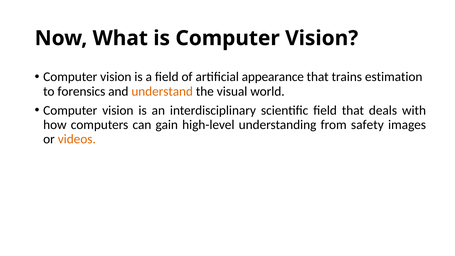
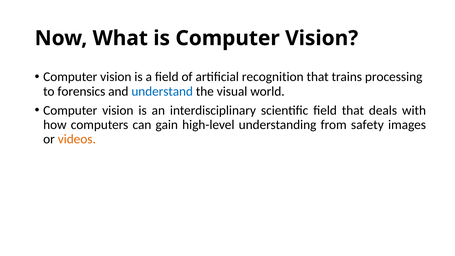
appearance: appearance -> recognition (273, 77)
estimation: estimation -> processing (394, 77)
understand colour: orange -> blue (162, 91)
